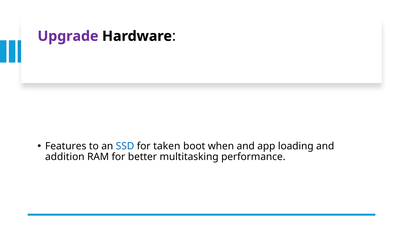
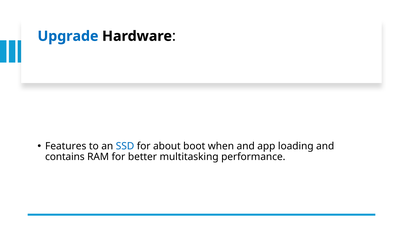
Upgrade colour: purple -> blue (68, 36)
taken: taken -> about (167, 146)
addition: addition -> contains (65, 157)
